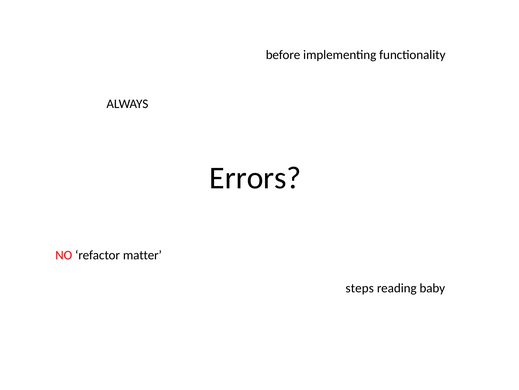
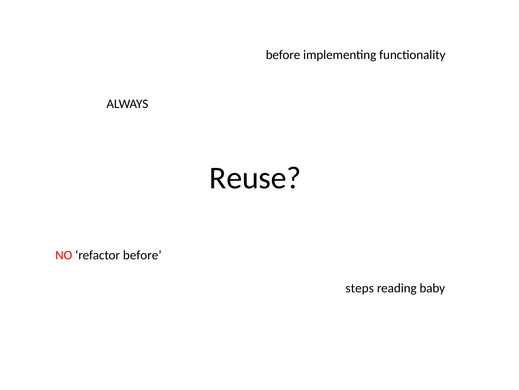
Errors: Errors -> Reuse (255, 178)
refactor matter: matter -> before (142, 255)
